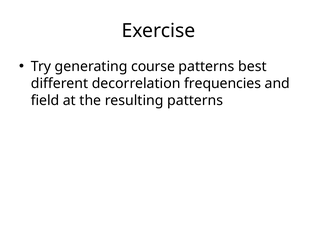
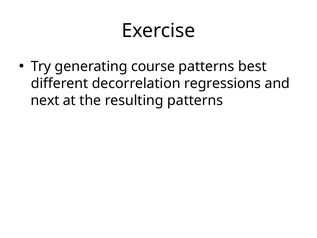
frequencies: frequencies -> regressions (223, 83)
field: field -> next (45, 100)
